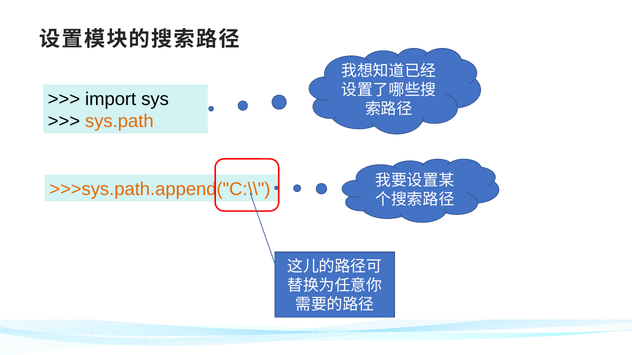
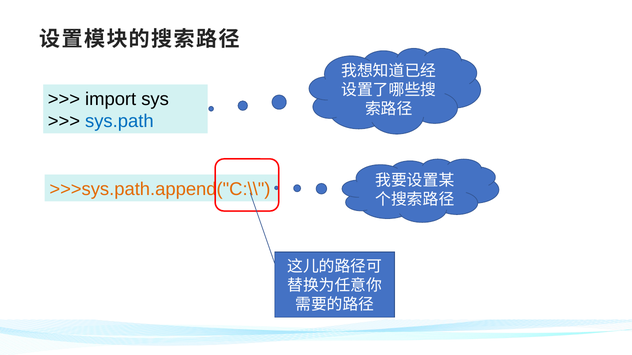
sys.path colour: orange -> blue (119, 121)
